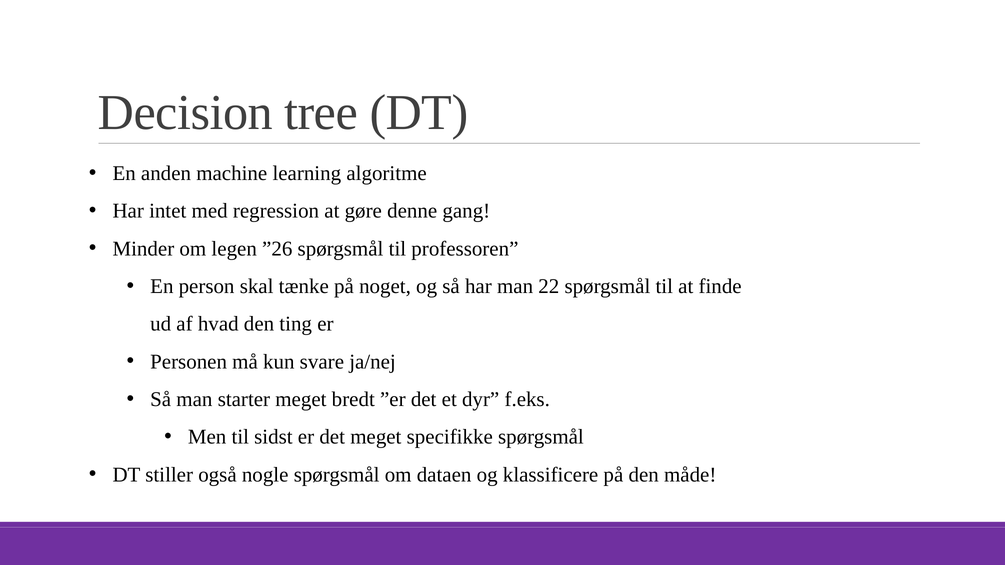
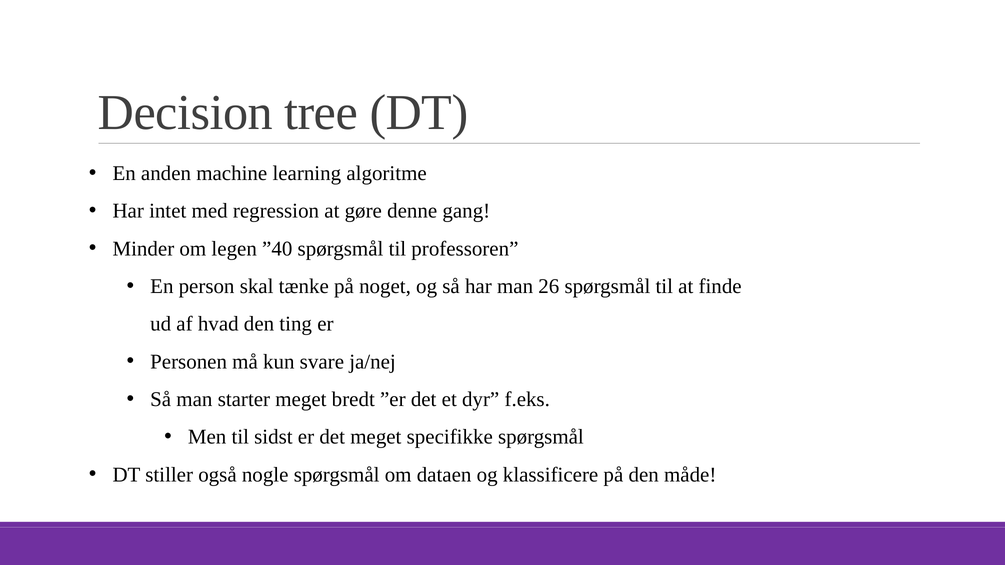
”26: ”26 -> ”40 (277, 249)
22: 22 -> 26 (549, 287)
